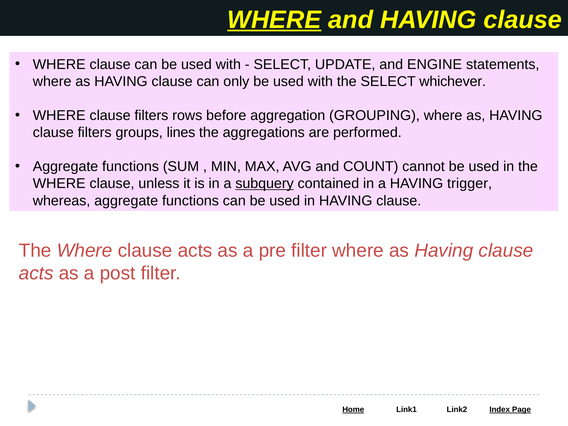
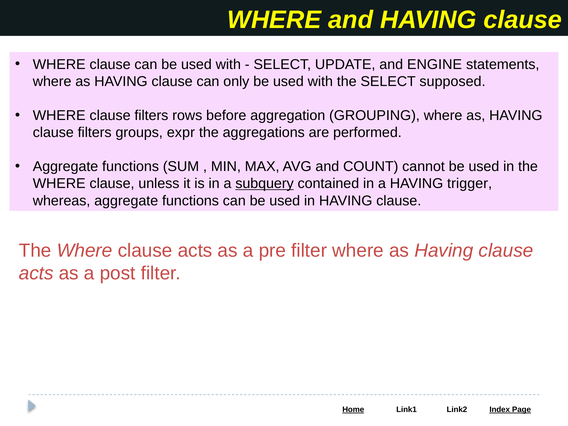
WHERE underline: present -> none (274, 20)
whichever: whichever -> supposed (453, 81)
lines: lines -> expr (181, 133)
